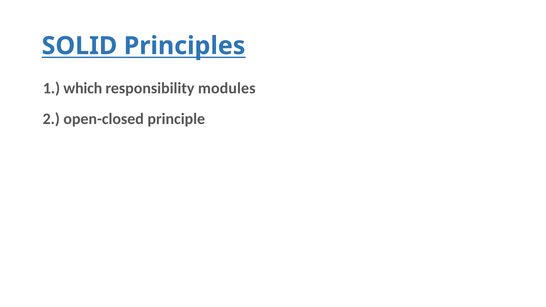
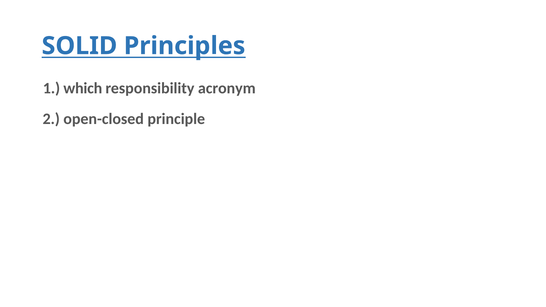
modules: modules -> acronym (227, 88)
